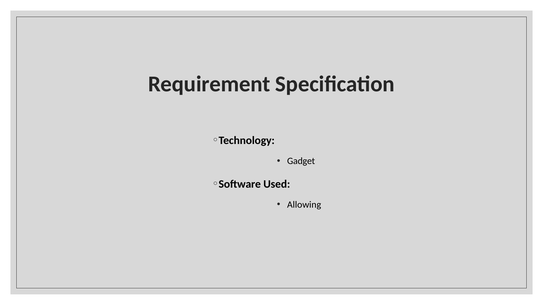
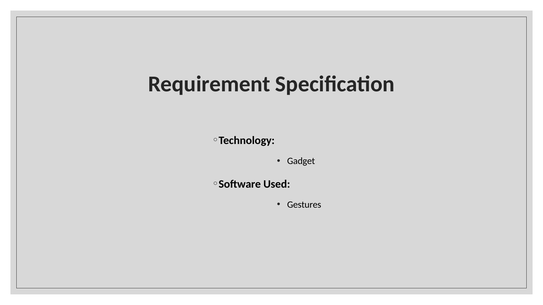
Allowing: Allowing -> Gestures (304, 205)
